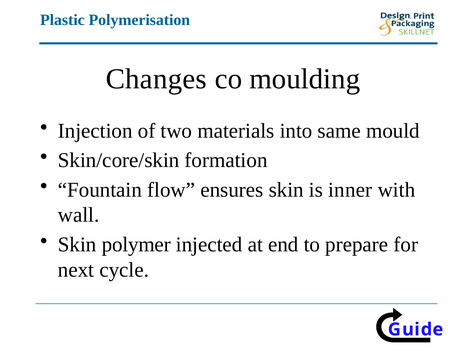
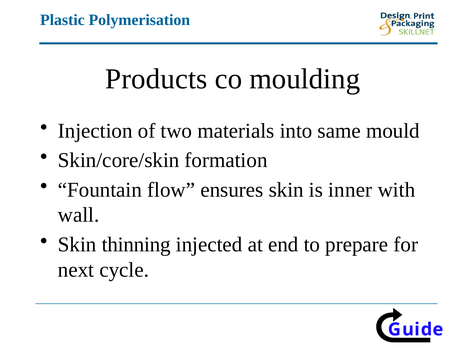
Changes: Changes -> Products (156, 79)
polymer: polymer -> thinning (136, 244)
